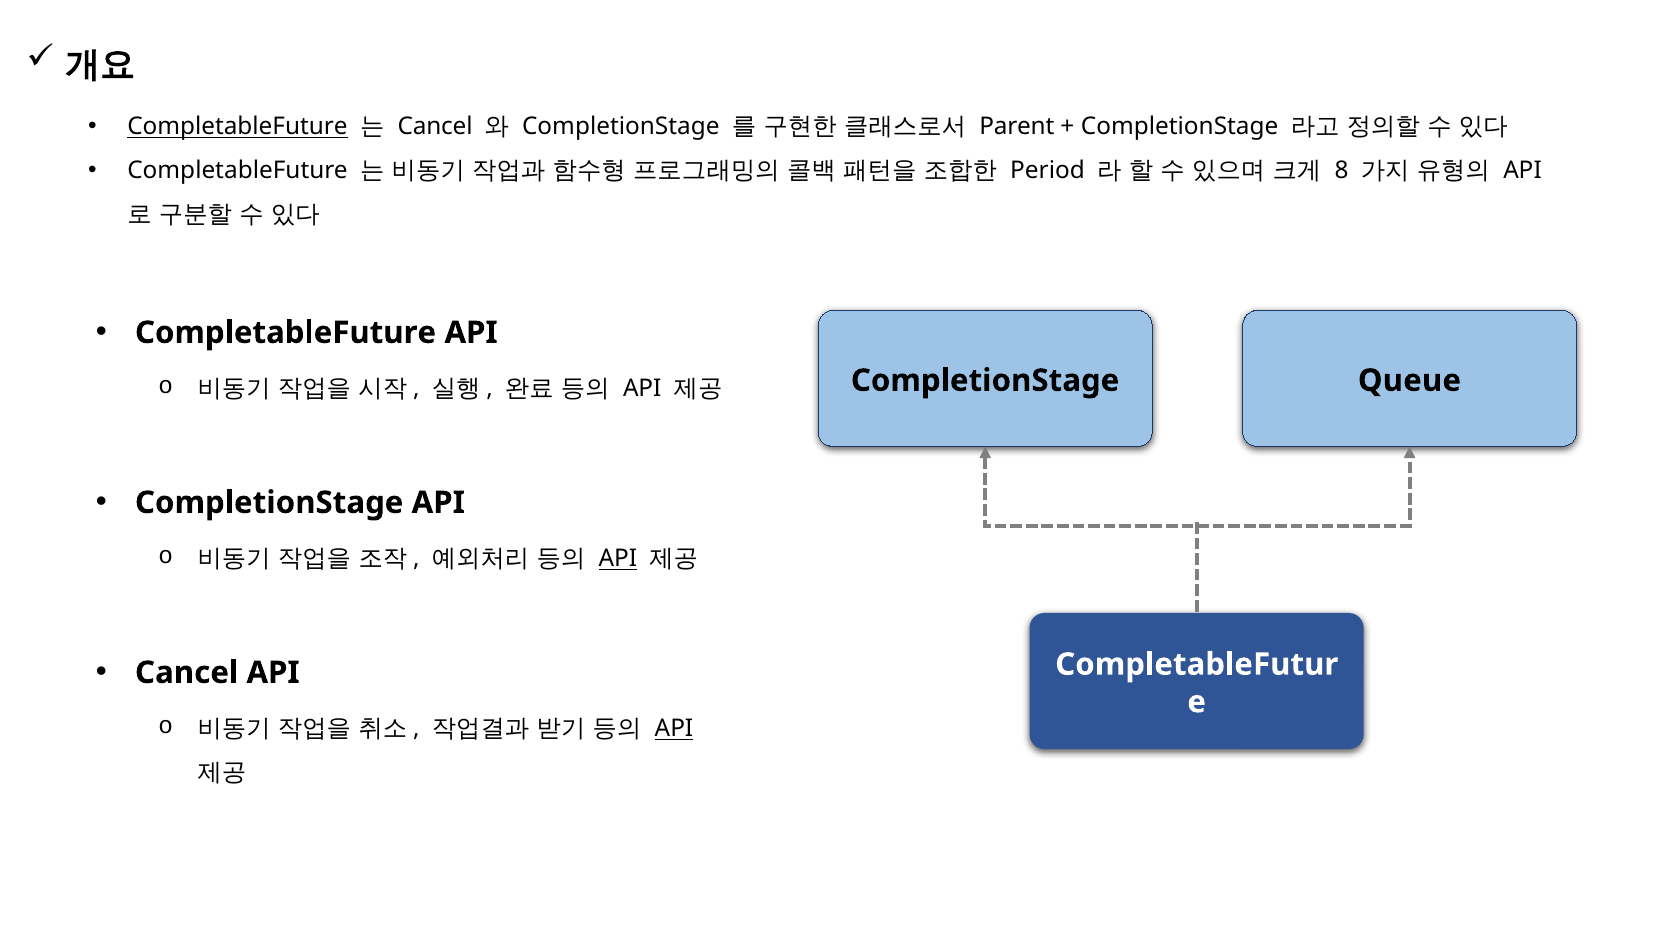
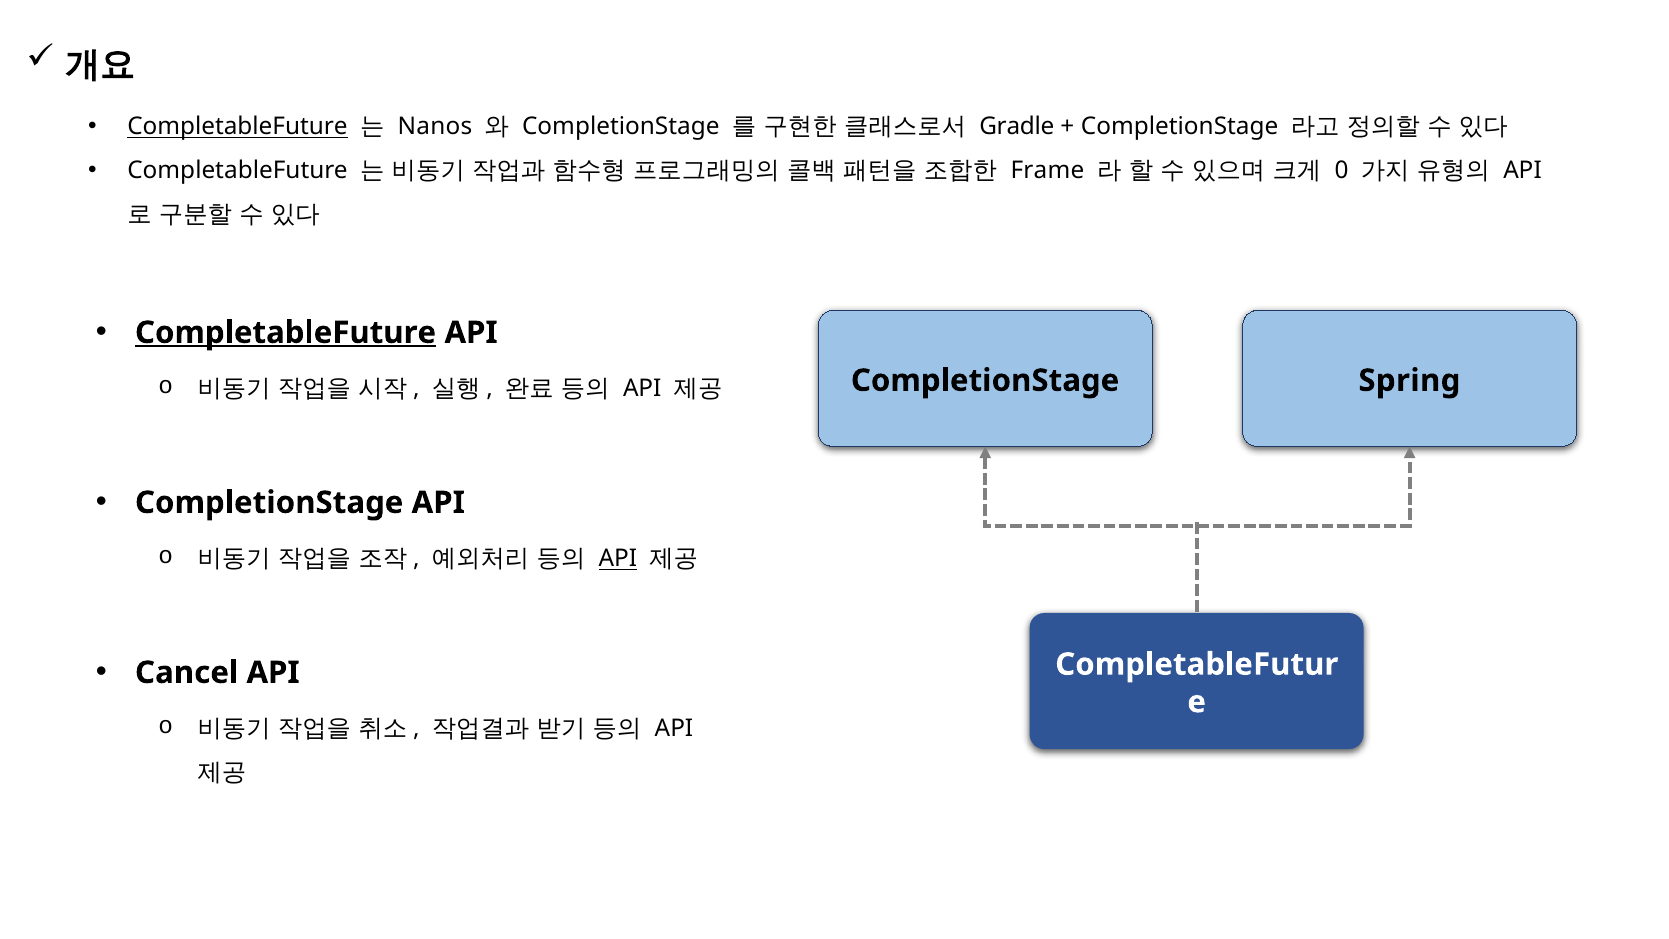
Cancel: Cancel -> Nanos (435, 127)
Parent: Parent -> Gradle (1017, 127)
Period: Period -> Frame (1047, 171)
8: 8 -> 0 (1342, 171)
CompletableFuture underline: none -> present (286, 333)
Queue: Queue -> Spring (1409, 380)
API underline: present -> none (674, 729)
